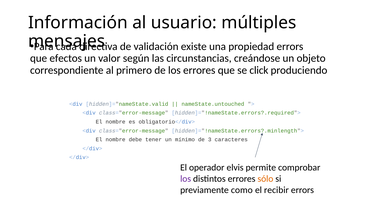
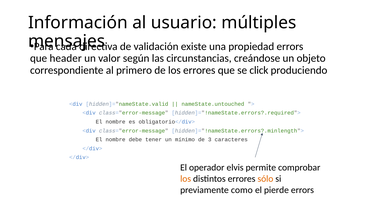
efectos: efectos -> header (66, 58)
los colour: purple -> orange (186, 179)
recibir: recibir -> pierde (276, 190)
